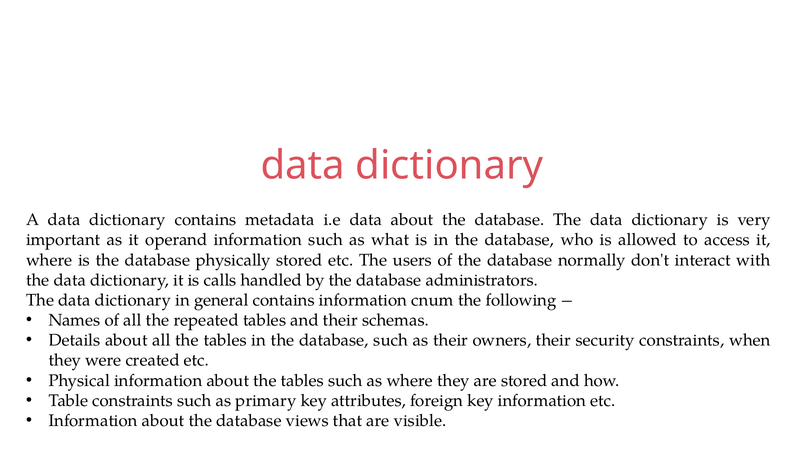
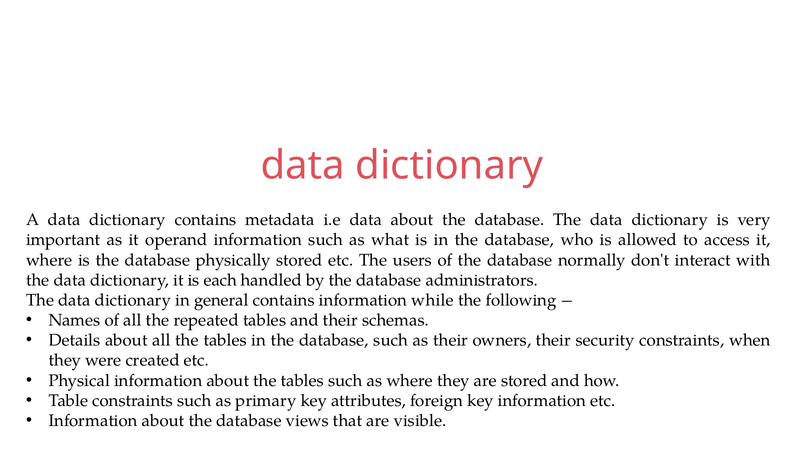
calls: calls -> each (220, 280)
cnum: cnum -> while (433, 300)
